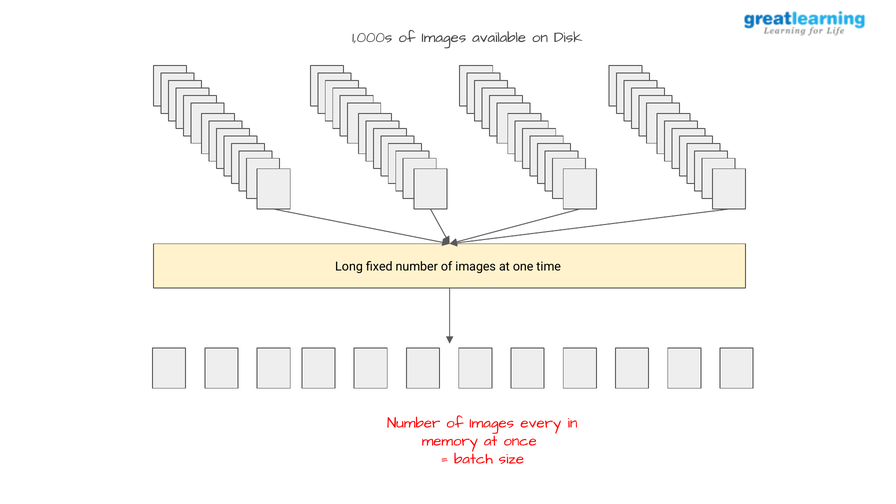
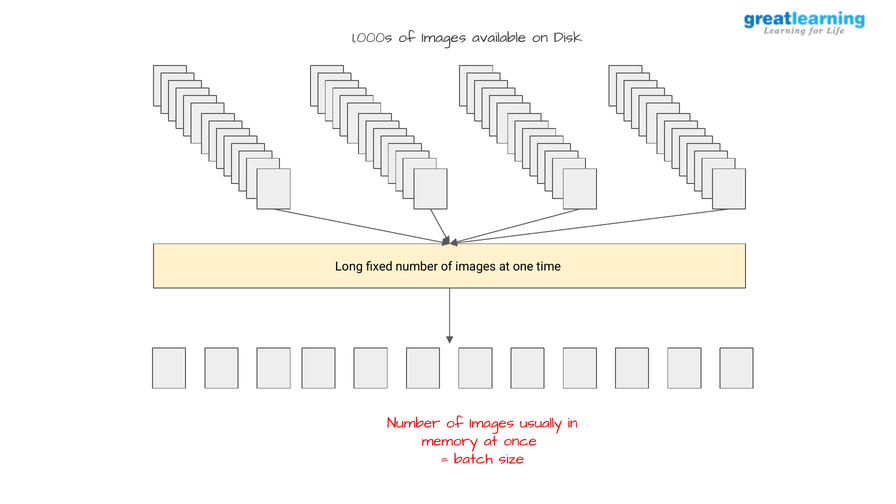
every: every -> usually (541, 423)
